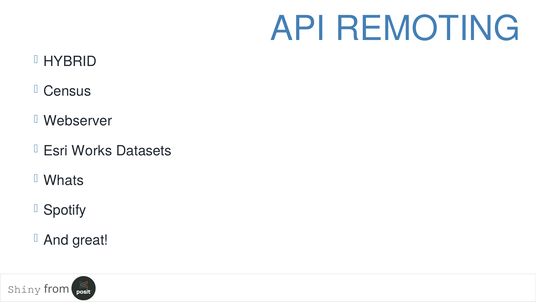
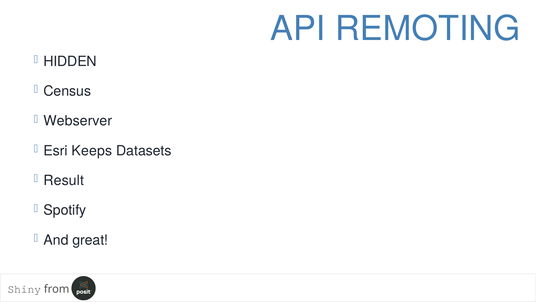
HYBRID: HYBRID -> HIDDEN (70, 61)
Works: Works -> Keeps (92, 151)
Whats: Whats -> Result (64, 180)
